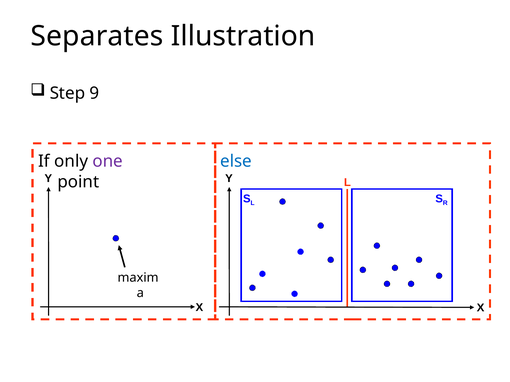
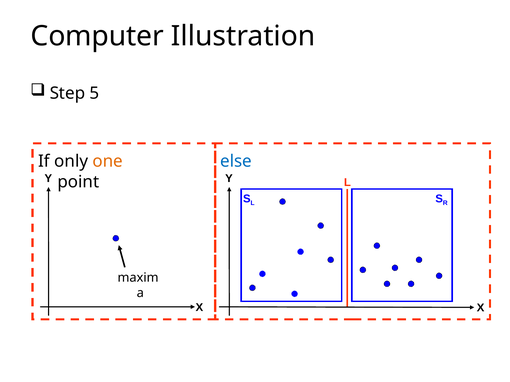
Separates: Separates -> Computer (97, 36)
9: 9 -> 5 (94, 93)
one colour: purple -> orange (108, 162)
